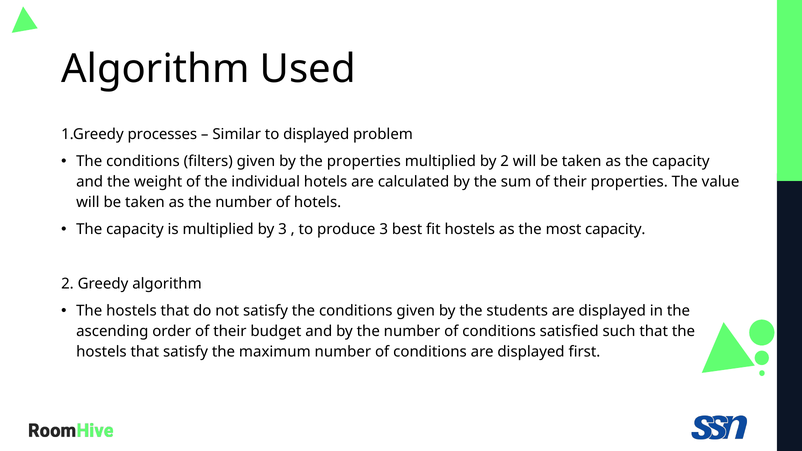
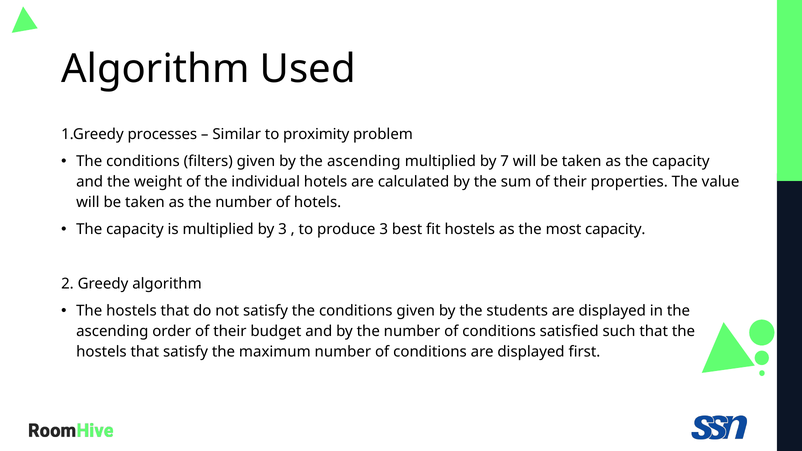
to displayed: displayed -> proximity (316, 134)
by the properties: properties -> ascending (364, 161)
by 2: 2 -> 7 (505, 161)
